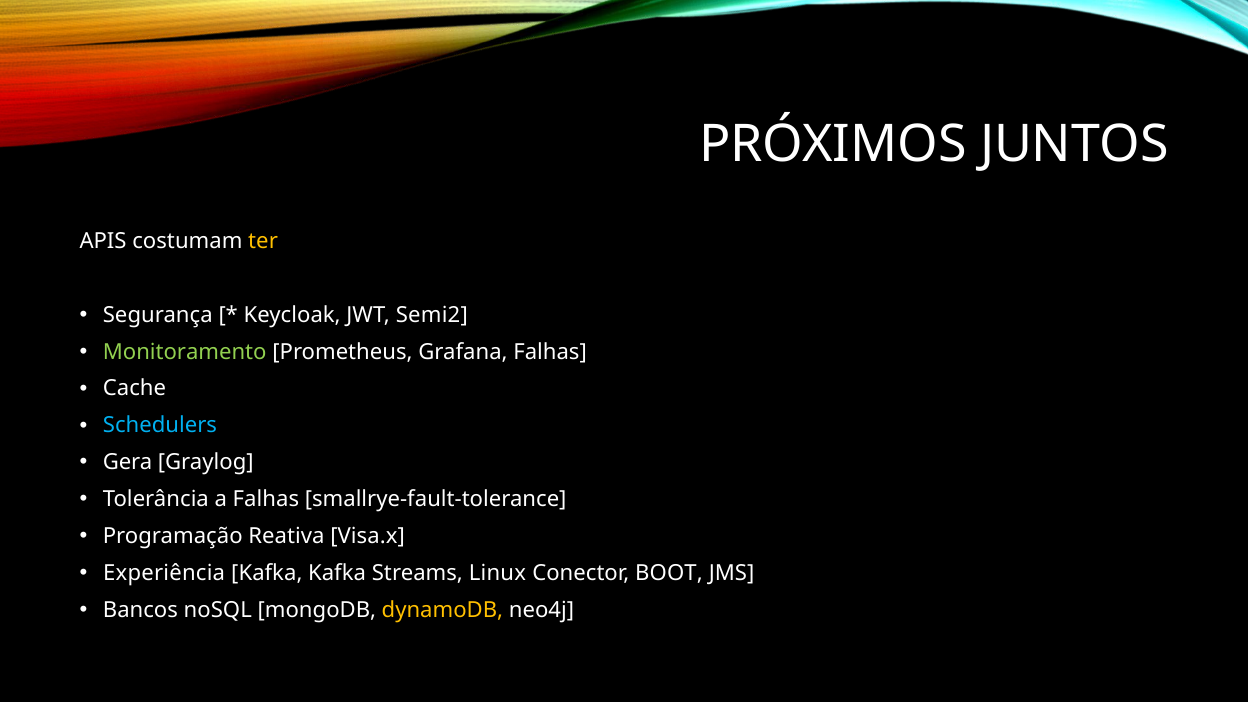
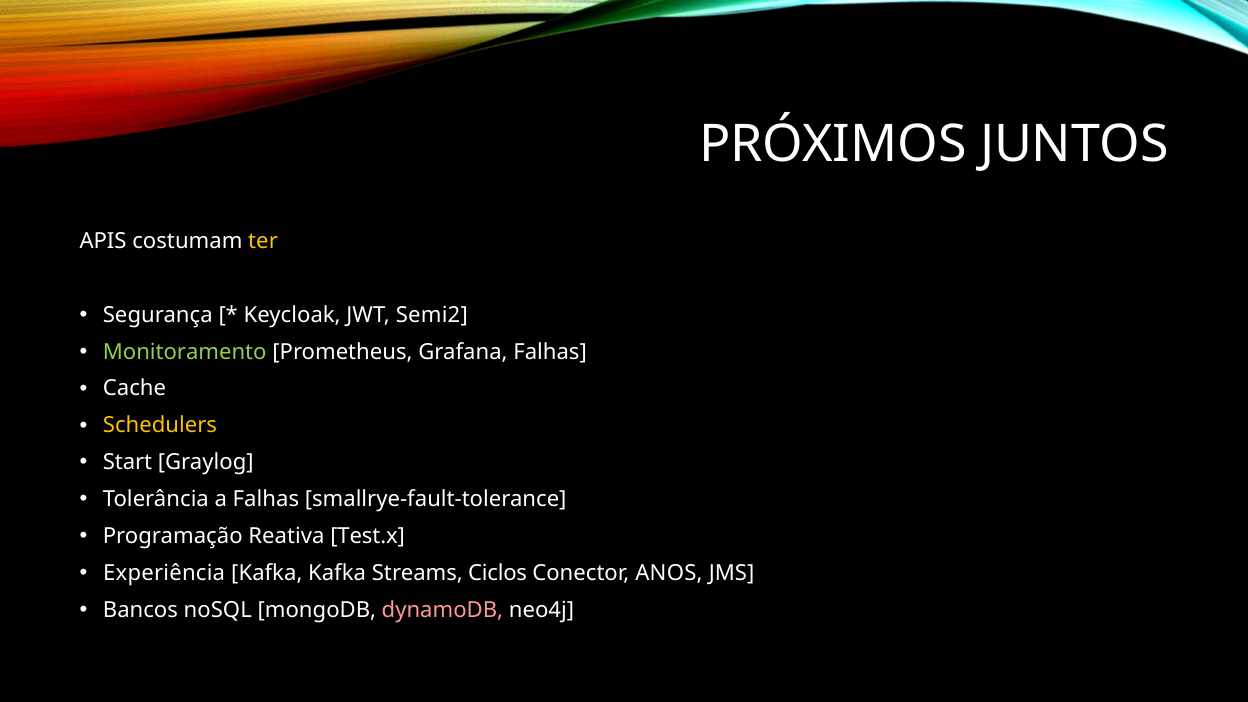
Schedulers colour: light blue -> yellow (160, 426)
Gera: Gera -> Start (128, 462)
Visa.x: Visa.x -> Test.x (368, 536)
Linux: Linux -> Ciclos (498, 573)
BOOT: BOOT -> ANOS (669, 573)
dynamoDB colour: yellow -> pink (442, 610)
